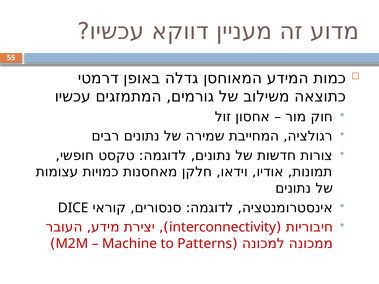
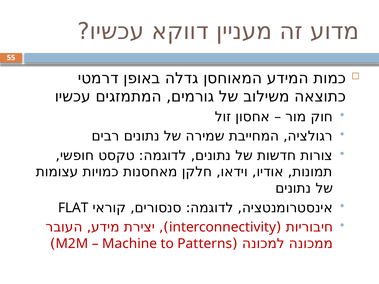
DICE: DICE -> FLAT (73, 208)
